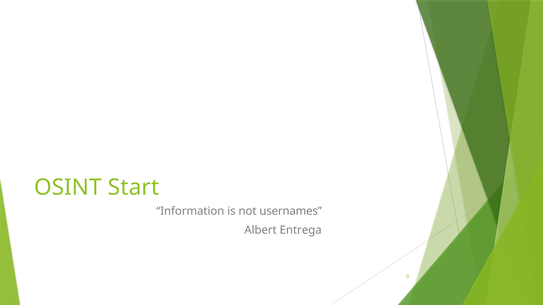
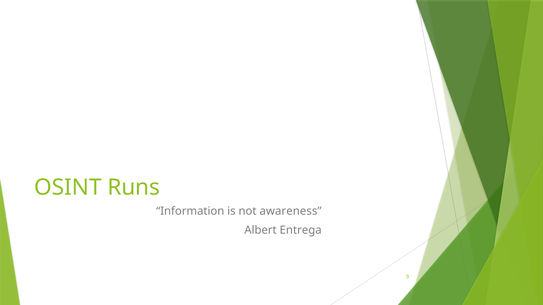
Start: Start -> Runs (134, 188)
usernames: usernames -> awareness (291, 211)
